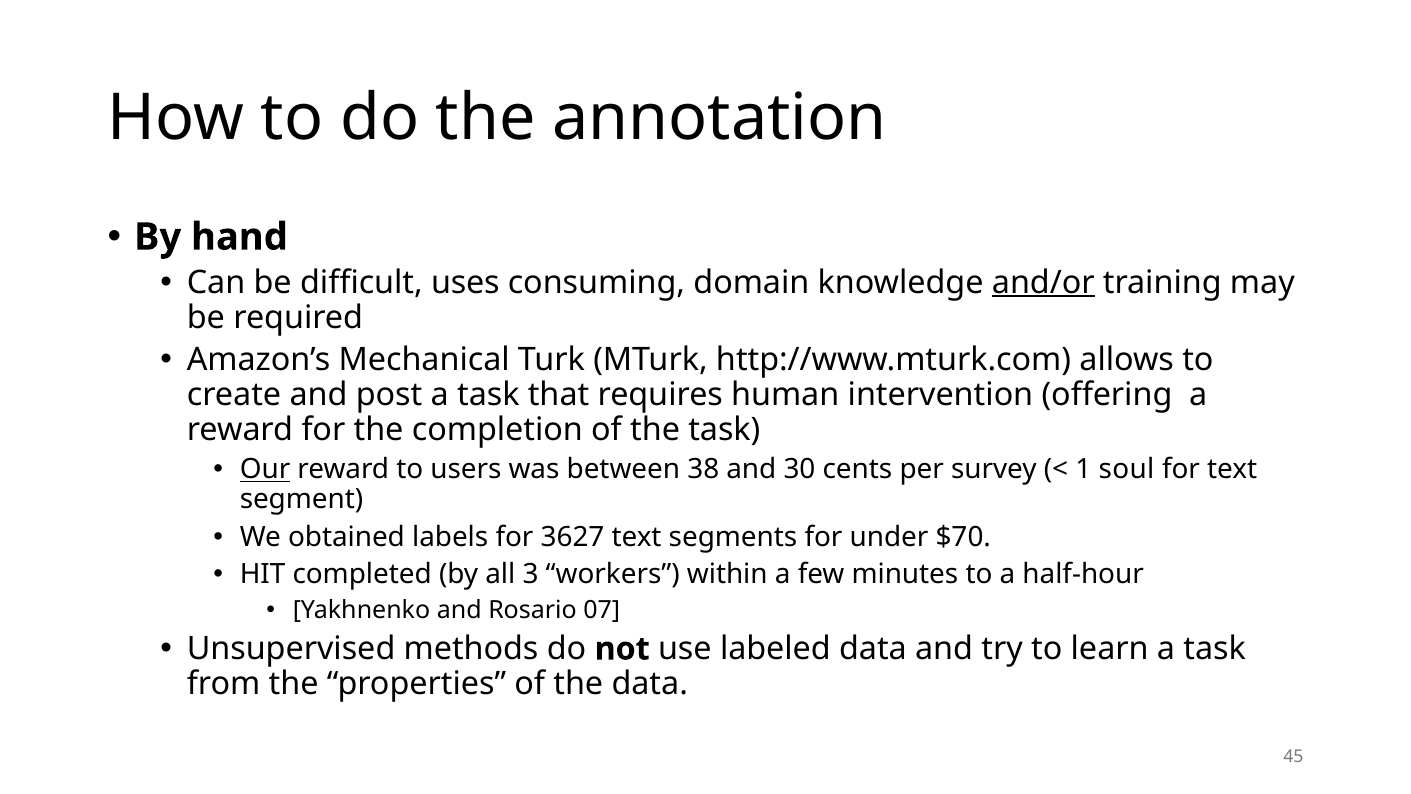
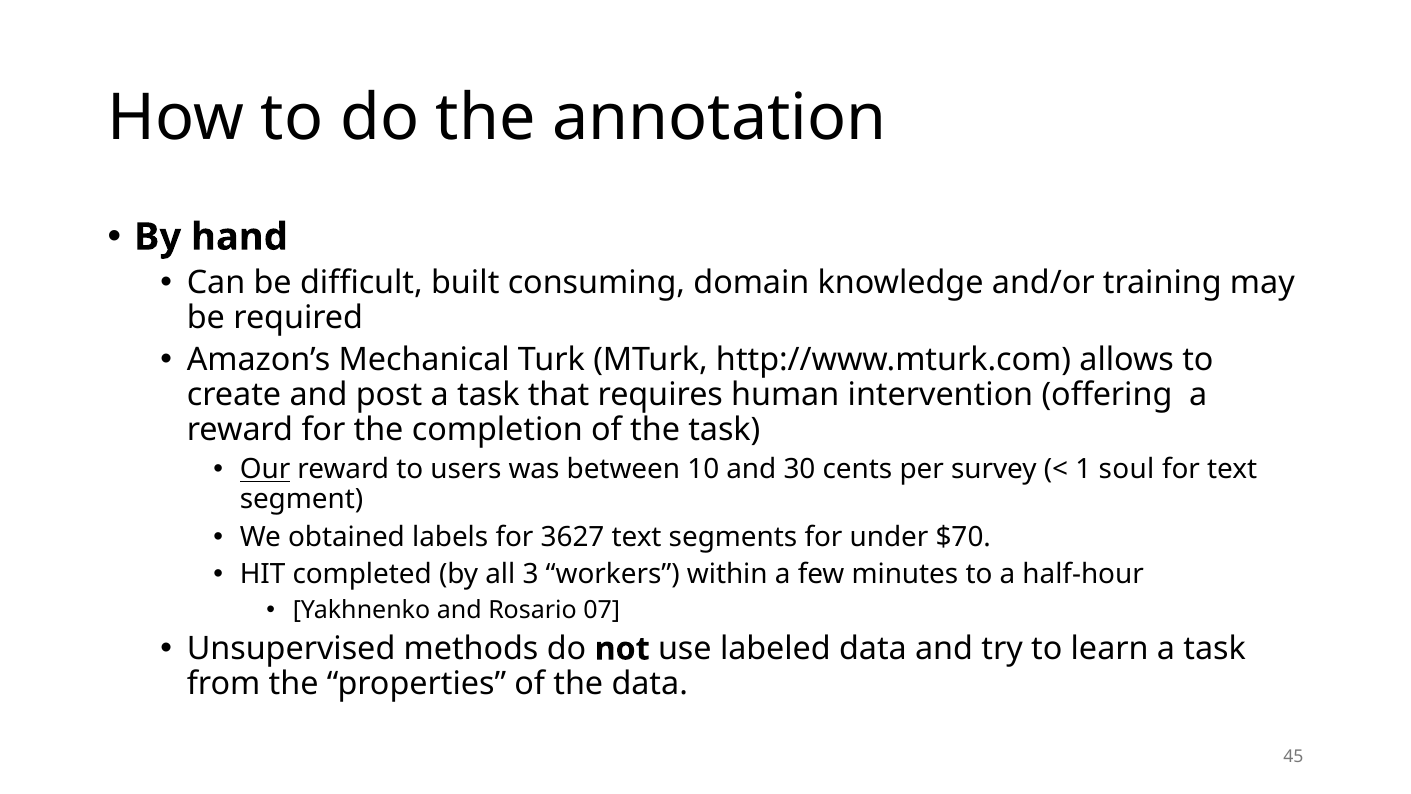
uses: uses -> built (465, 282)
and/or underline: present -> none (1043, 282)
38: 38 -> 10 (703, 469)
